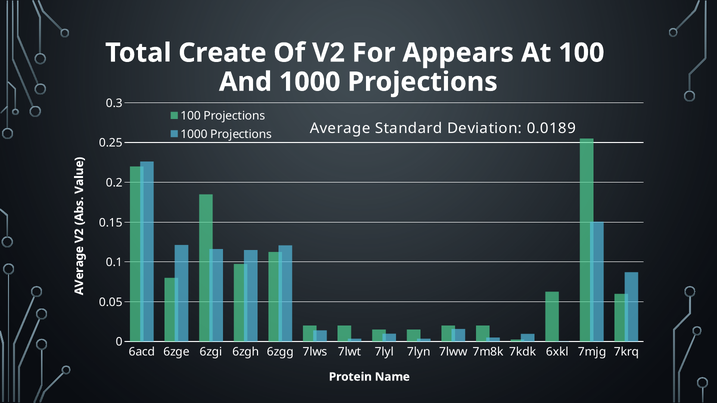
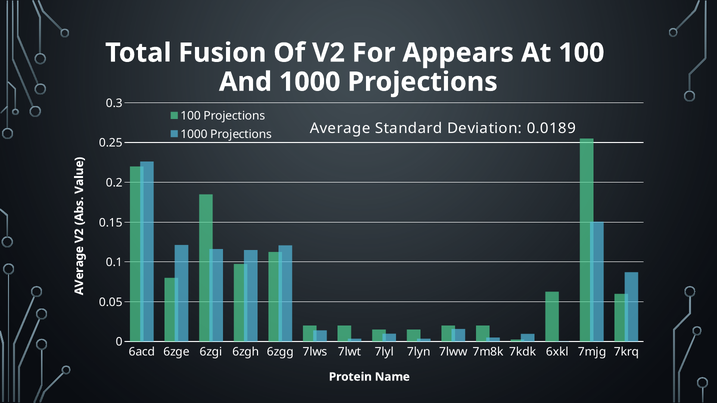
Create: Create -> Fusion (222, 53)
